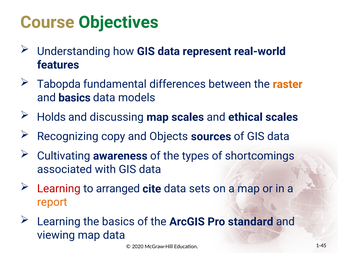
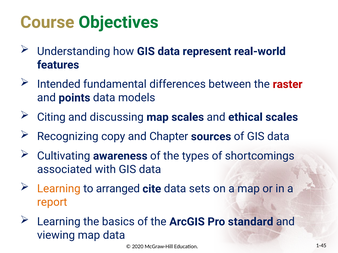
Tabopda: Tabopda -> Intended (59, 84)
raster colour: orange -> red (288, 84)
and basics: basics -> points (74, 98)
Holds: Holds -> Citing (51, 117)
Objects: Objects -> Chapter (169, 137)
Learning colour: red -> orange (59, 189)
